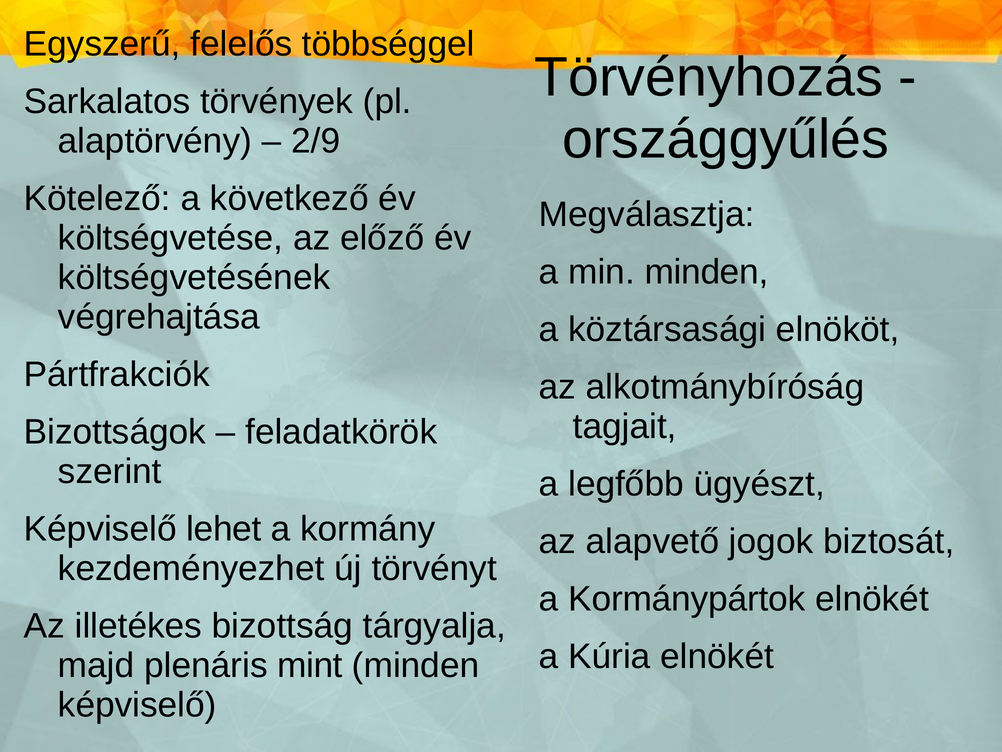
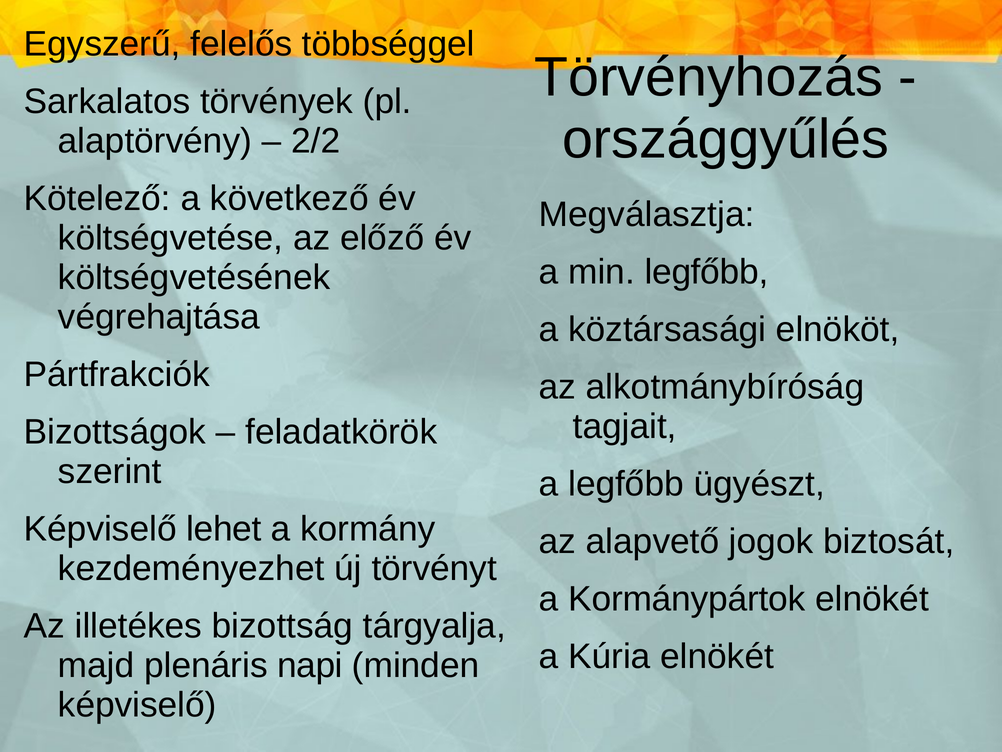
2/9: 2/9 -> 2/2 (316, 141)
min minden: minden -> legfőbb (706, 272)
mint: mint -> napi (310, 665)
